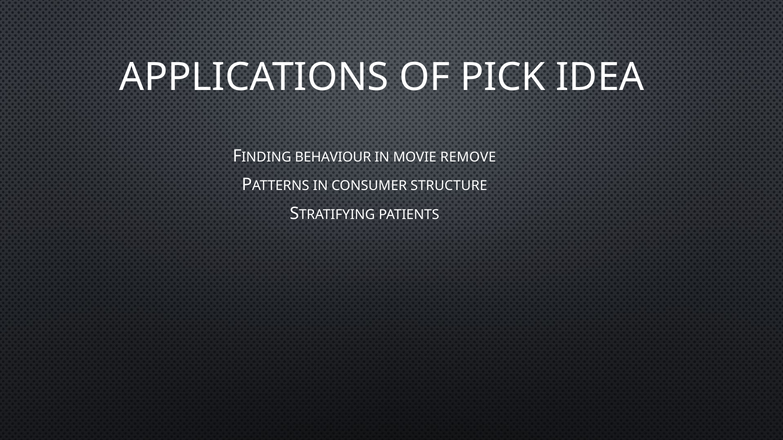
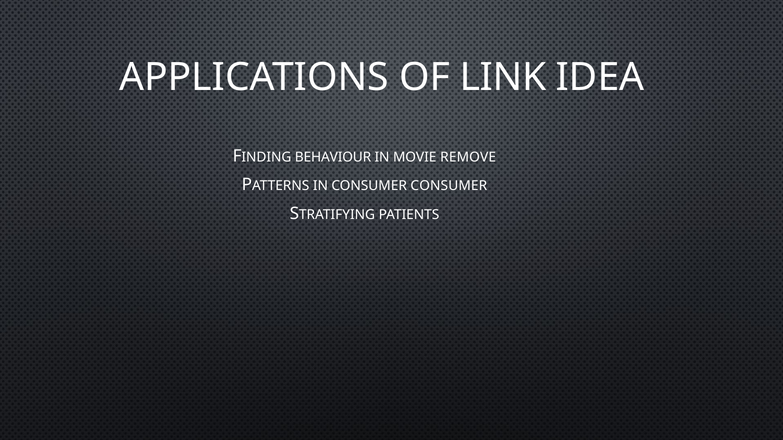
PICK: PICK -> LINK (503, 77)
CONSUMER STRUCTURE: STRUCTURE -> CONSUMER (449, 186)
